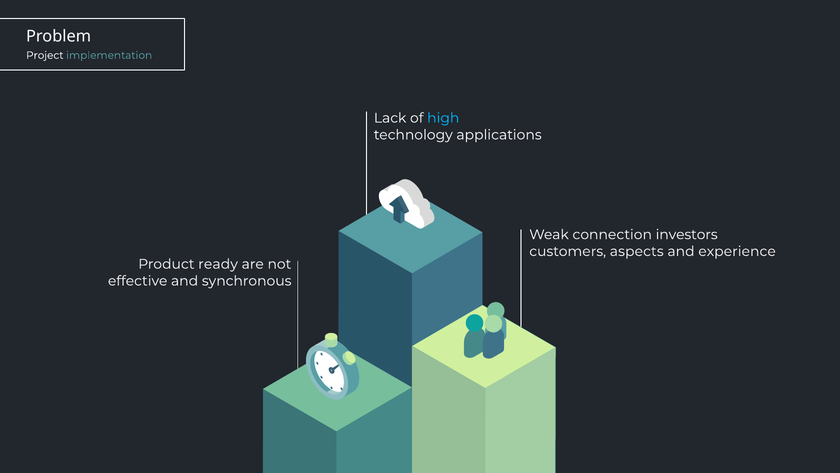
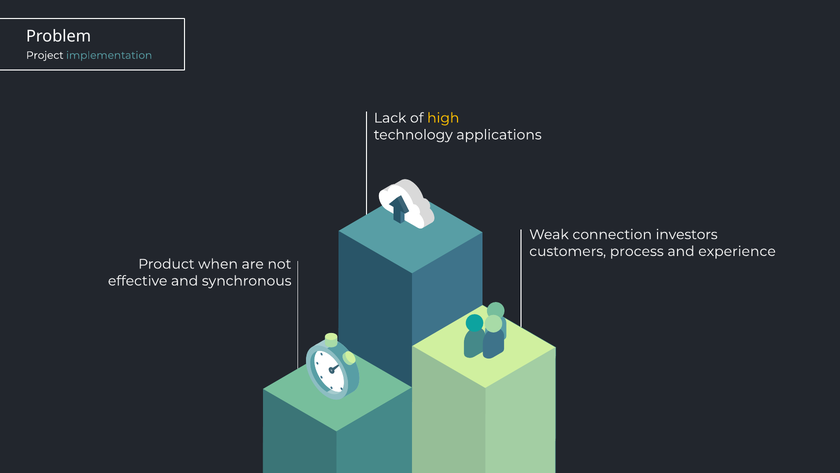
high colour: light blue -> yellow (443, 118)
aspects: aspects -> process (637, 251)
ready: ready -> when (218, 264)
